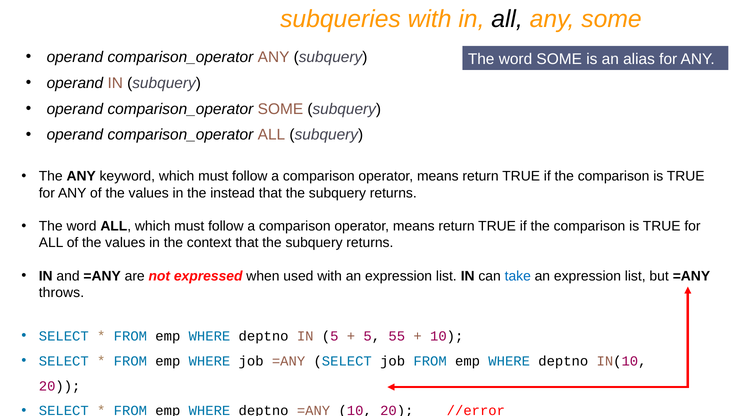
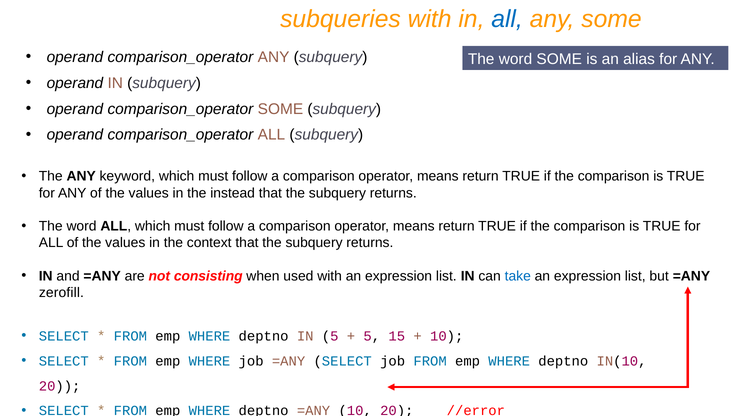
all colour: black -> blue (507, 19)
expressed: expressed -> consisting (208, 276)
throws: throws -> zerofill (61, 293)
55: 55 -> 15 (397, 336)
